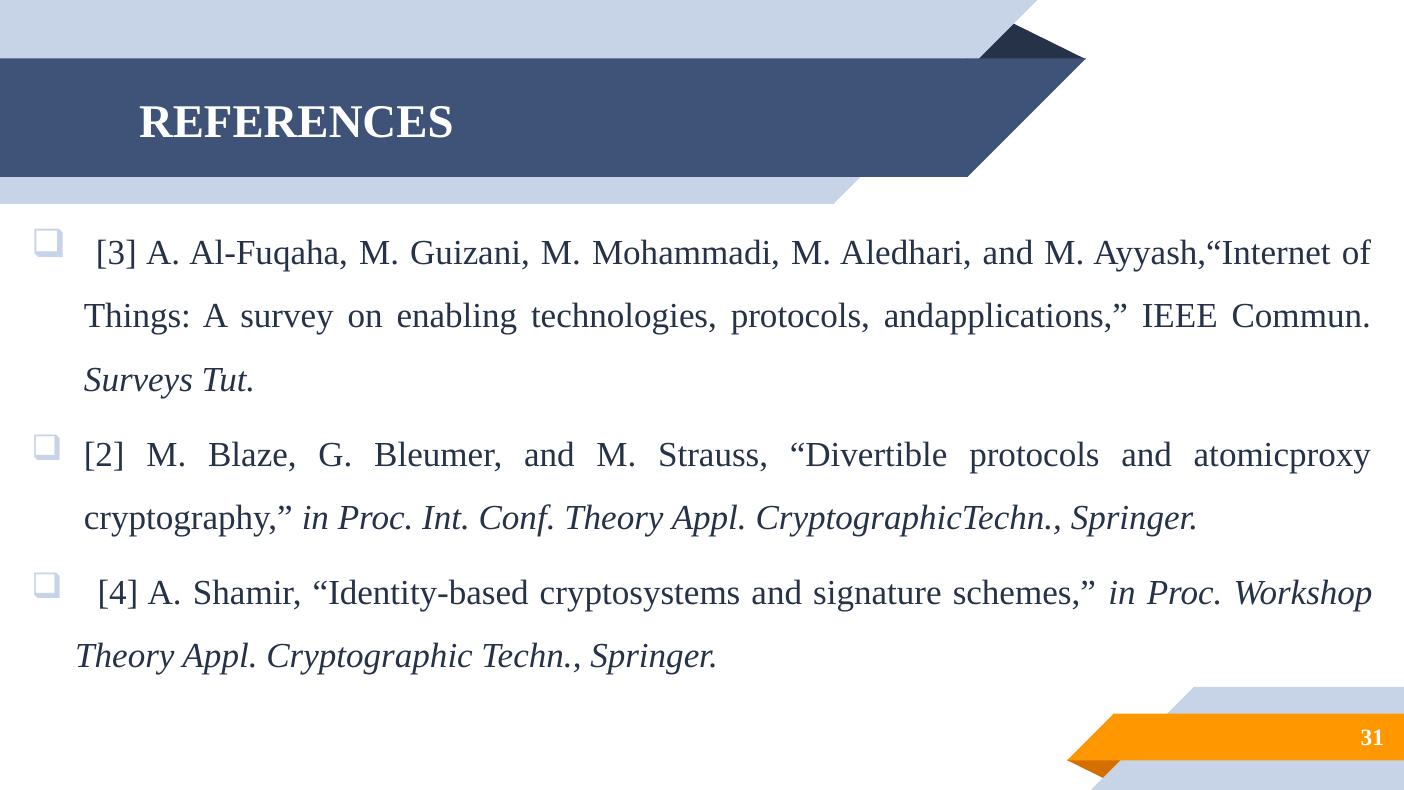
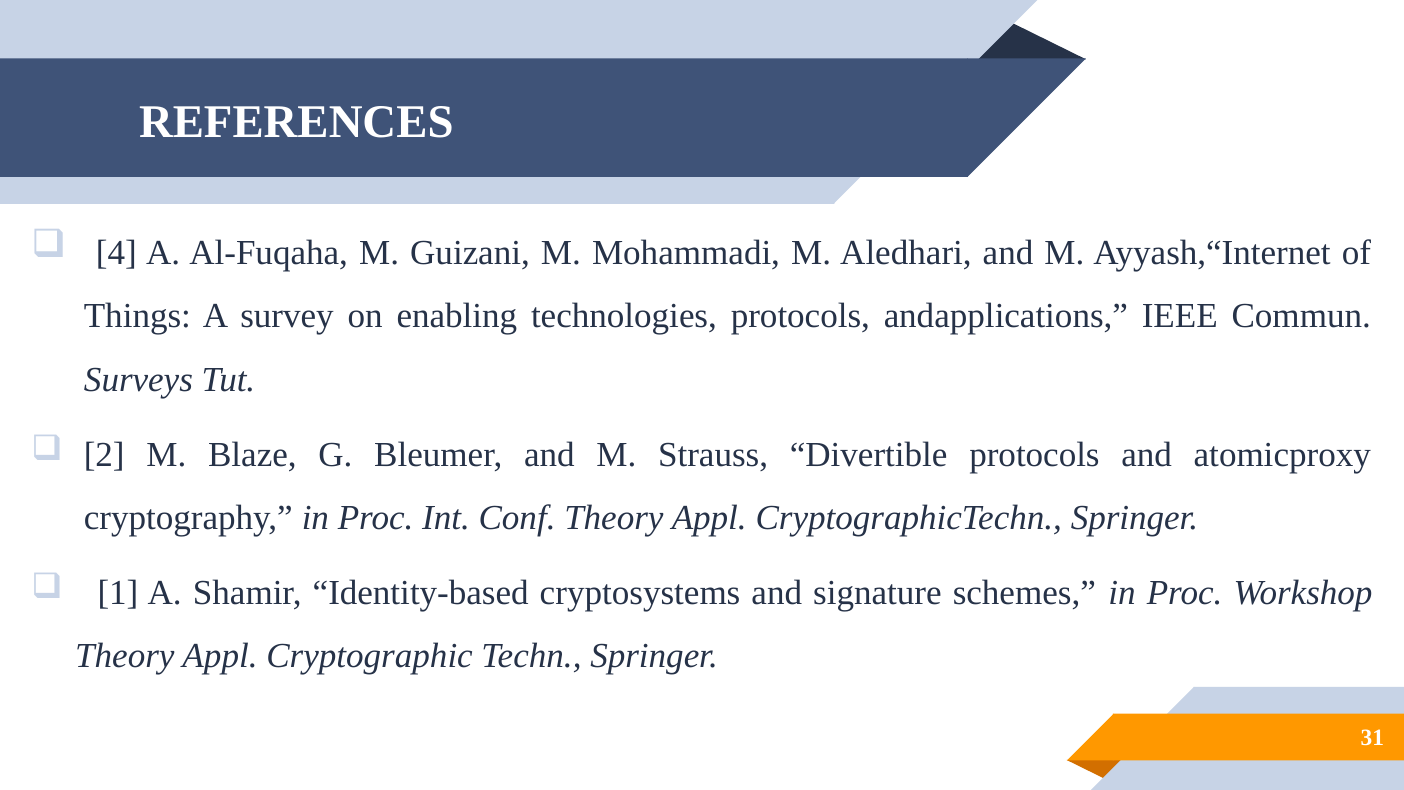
3: 3 -> 4 (116, 252)
4: 4 -> 1 (118, 592)
